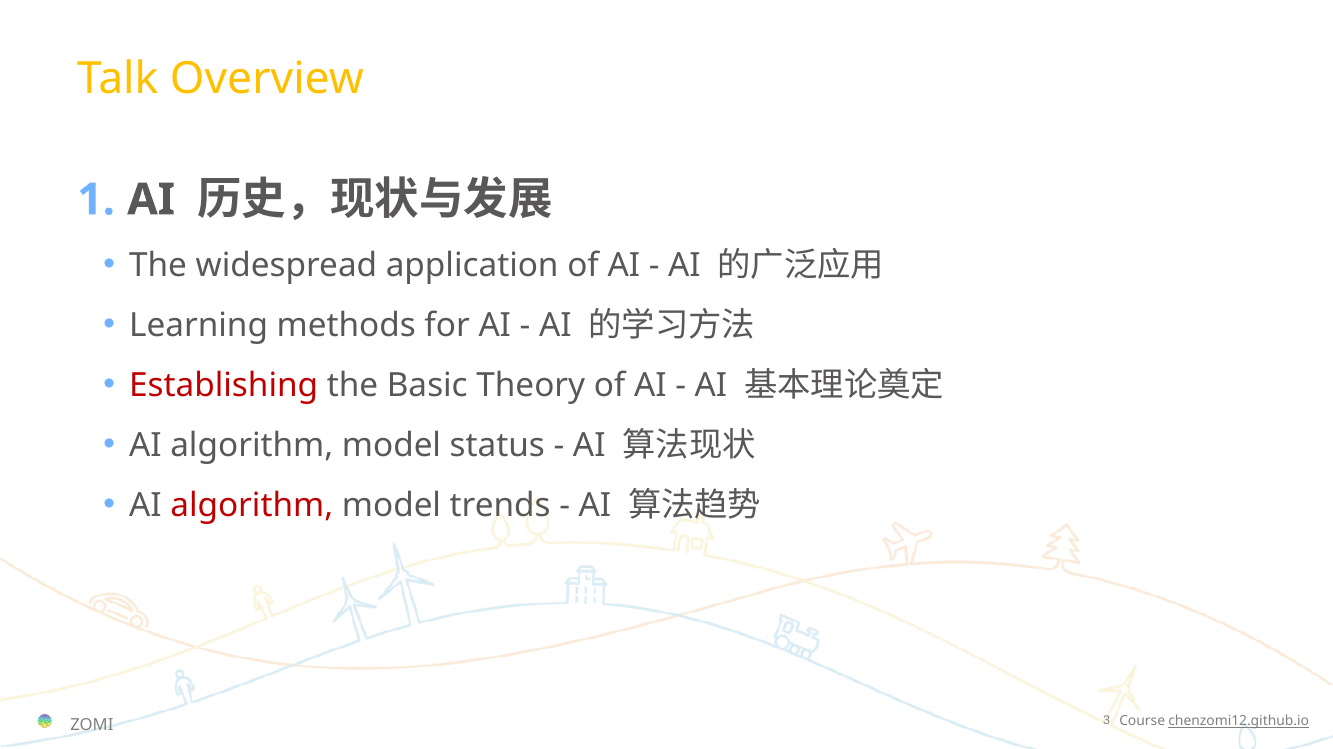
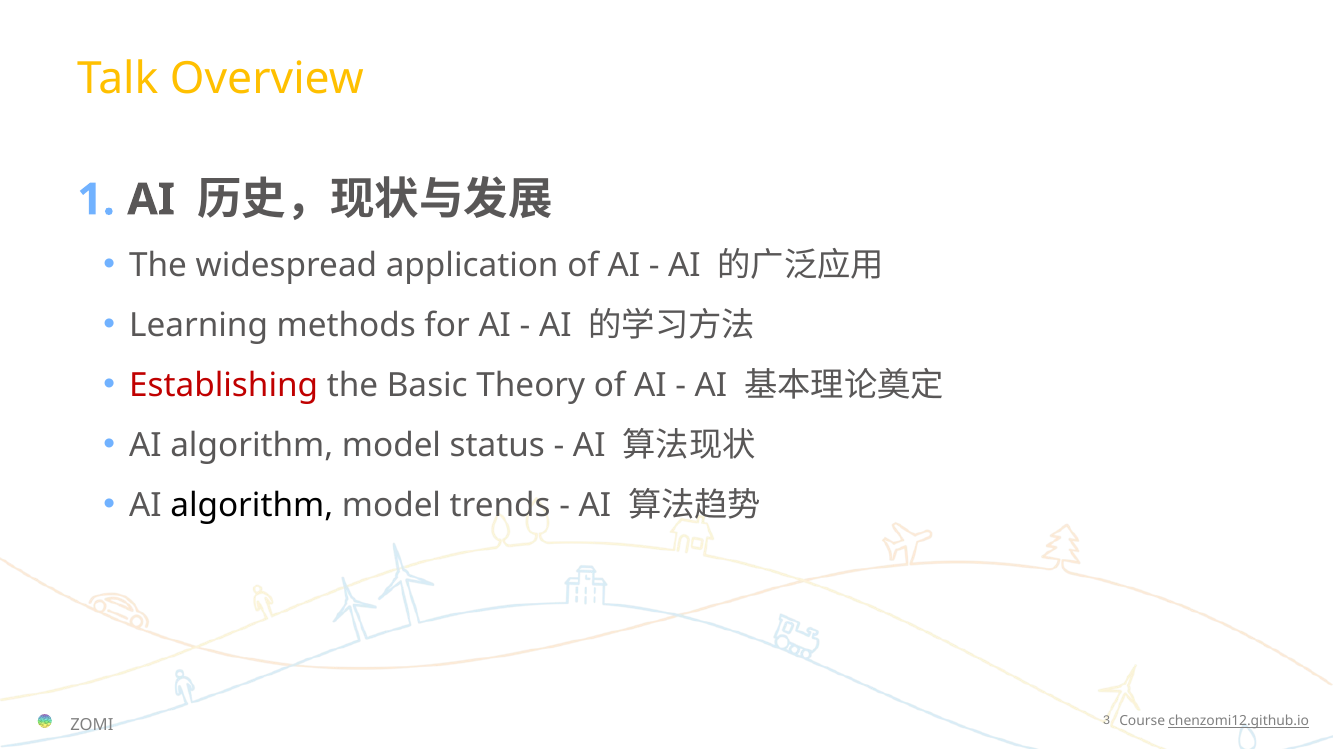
algorithm colour: red -> black (252, 506)
